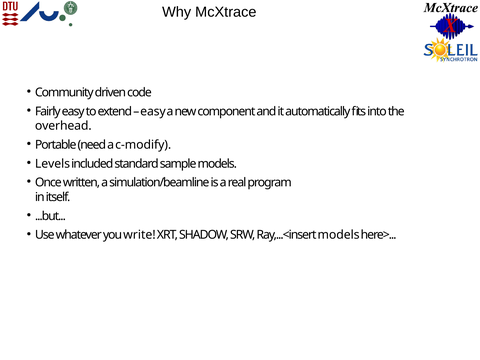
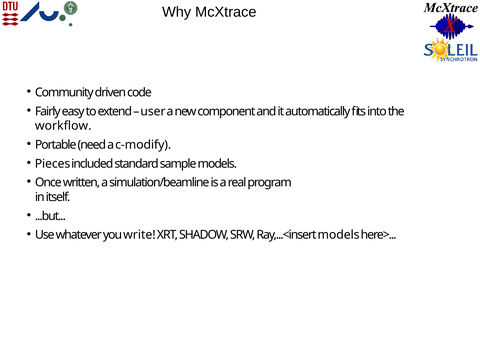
easy: easy -> user (153, 111)
overhead: overhead -> workflow (63, 126)
Levels: Levels -> Pieces (53, 164)
